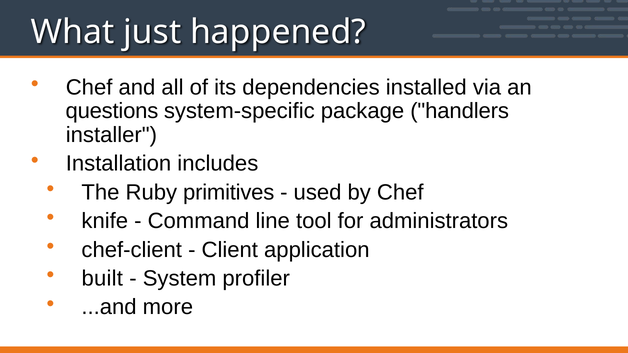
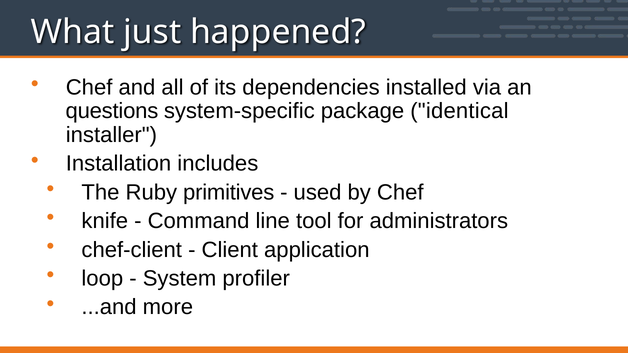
handlers: handlers -> identical (459, 111)
built: built -> loop (102, 279)
